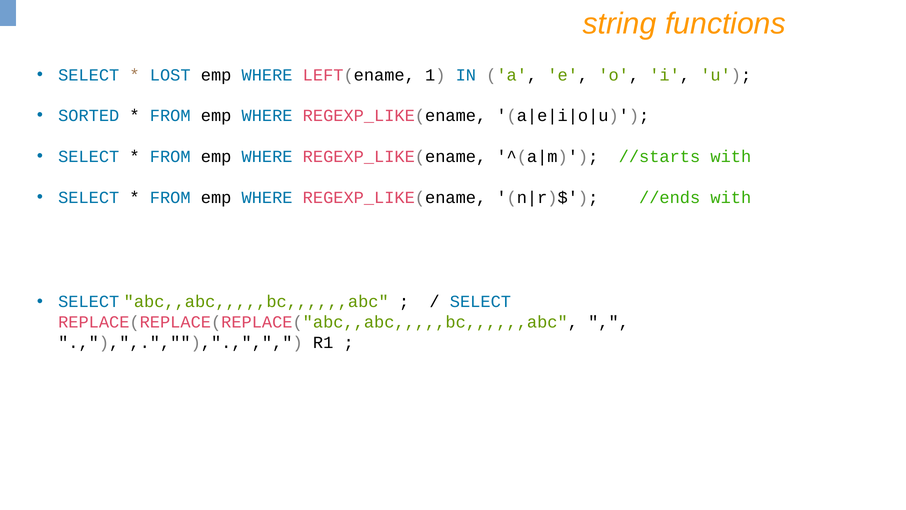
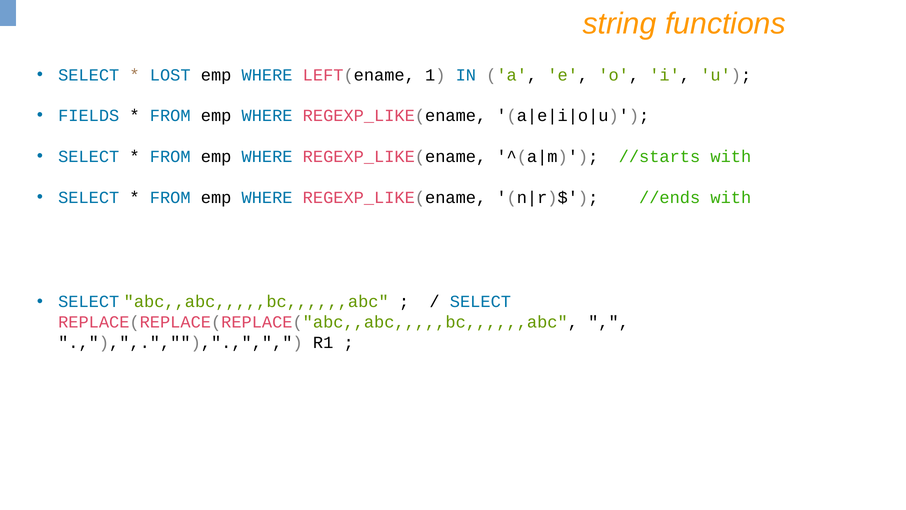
SORTED: SORTED -> FIELDS (89, 116)
